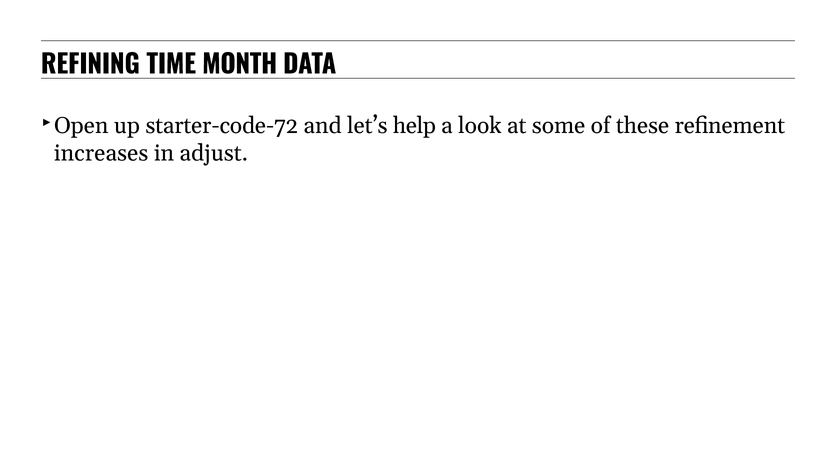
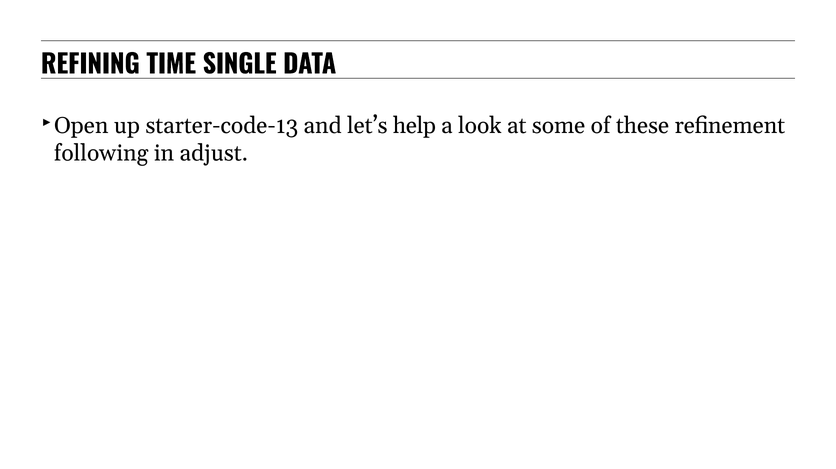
MONTH: MONTH -> SINGLE (240, 65)
starter-code-72: starter-code-72 -> starter-code-13 (222, 126)
increases: increases -> following (101, 153)
